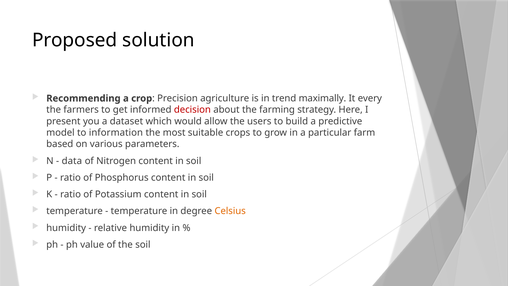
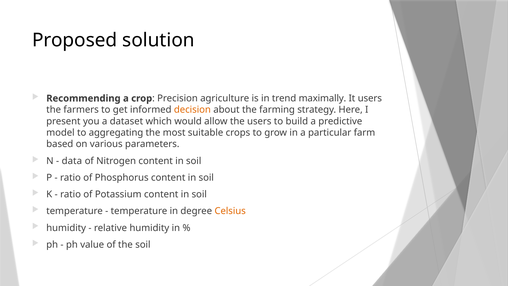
It every: every -> users (370, 98)
decision colour: red -> orange (192, 110)
information: information -> aggregating (116, 133)
